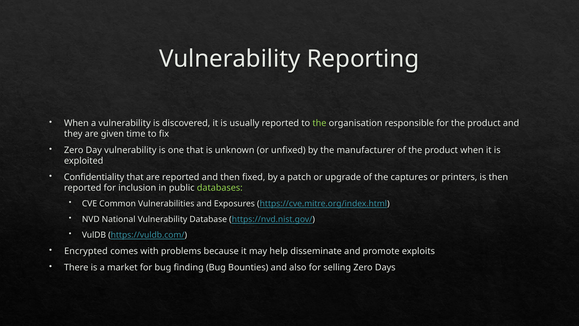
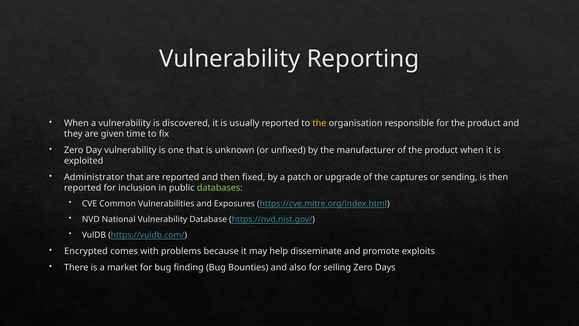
the colour: light green -> yellow (319, 123)
Confidentiality: Confidentiality -> Administrator (94, 177)
printers: printers -> sending (459, 177)
